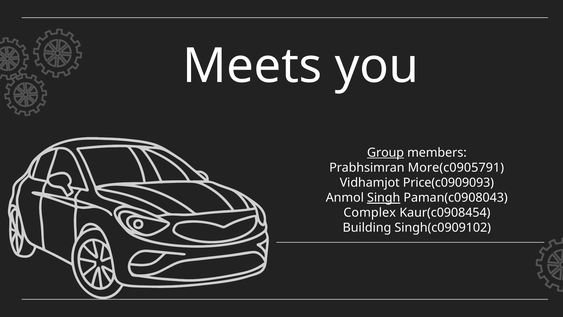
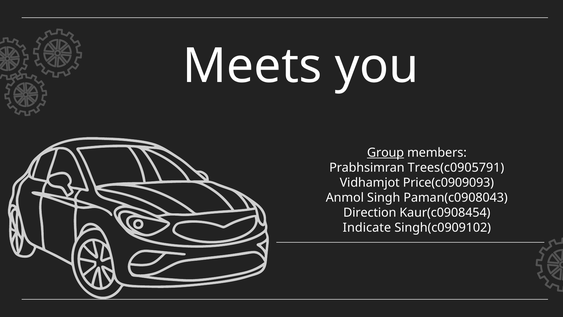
More(c0905791: More(c0905791 -> Trees(c0905791 (456, 168)
Singh underline: present -> none (384, 198)
Complex: Complex -> Direction (370, 213)
Building: Building -> Indicate (367, 228)
